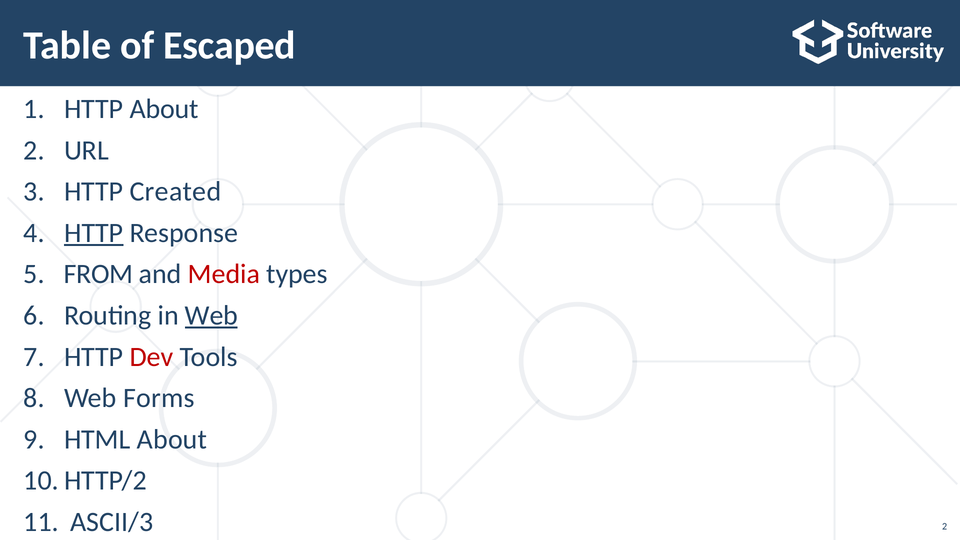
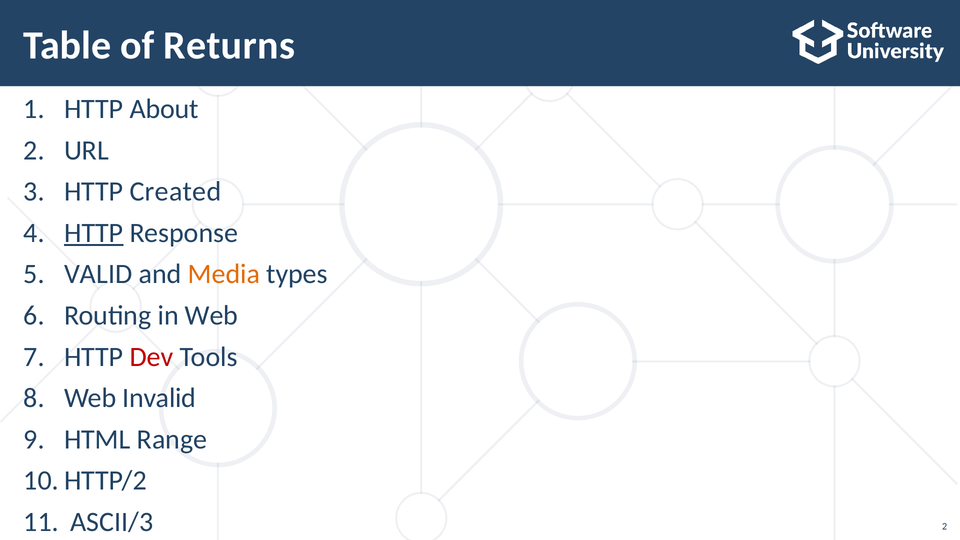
Escaped: Escaped -> Returns (229, 45)
FROM: FROM -> VALID (98, 274)
Media colour: red -> orange (224, 274)
Web underline: present -> none (211, 316)
Forms: Forms -> Invalid (159, 398)
HTML About: About -> Range (172, 439)
